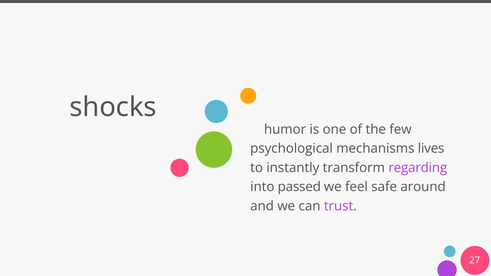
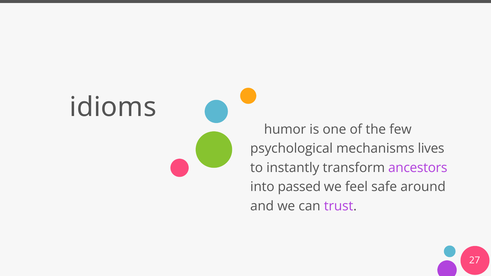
shocks: shocks -> idioms (113, 107)
regarding: regarding -> ancestors (418, 168)
